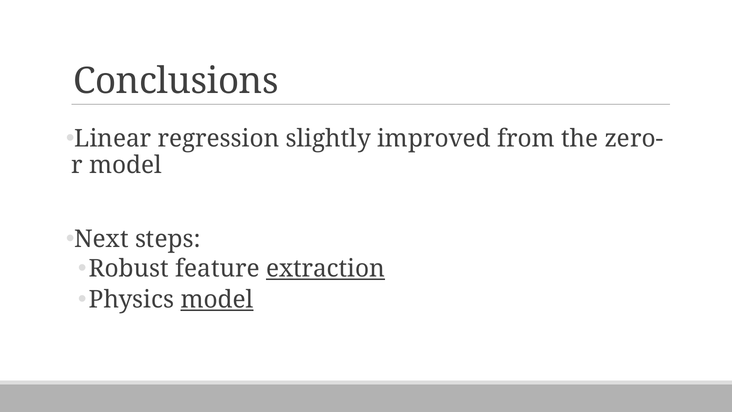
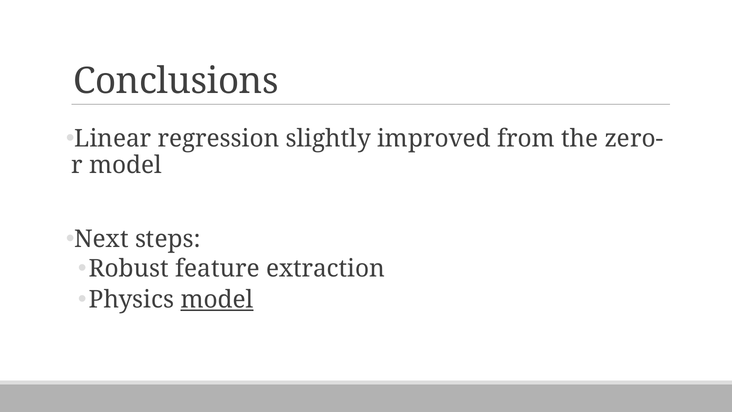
extraction underline: present -> none (326, 268)
